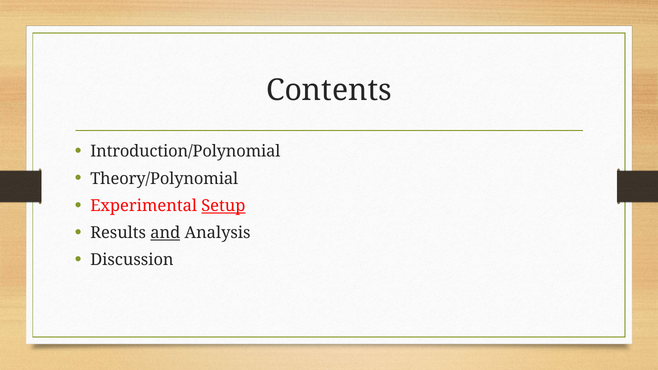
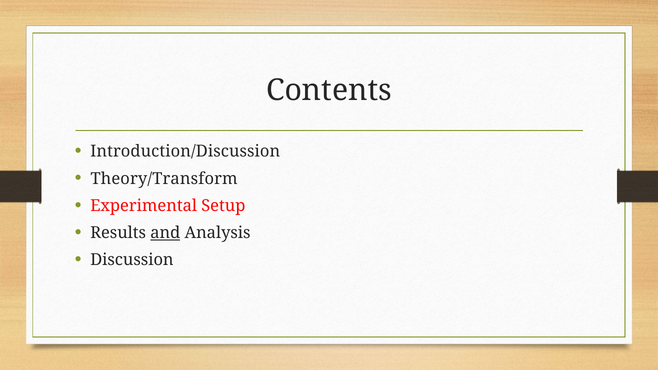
Introduction/Polynomial: Introduction/Polynomial -> Introduction/Discussion (185, 151)
Theory/Polynomial: Theory/Polynomial -> Theory/Transform (164, 179)
Setup underline: present -> none (223, 206)
